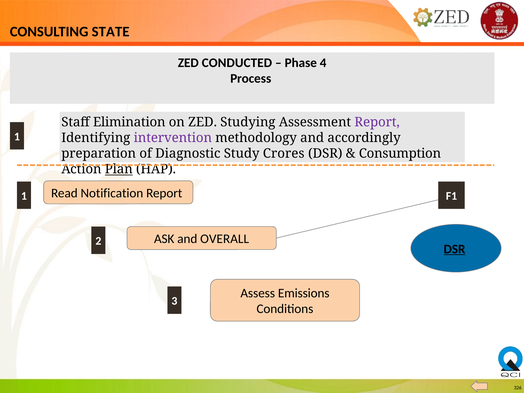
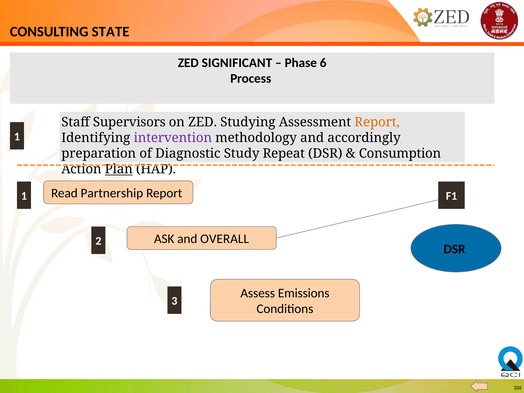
CONDUCTED: CONDUCTED -> SIGNIFICANT (237, 63)
4: 4 -> 6 (323, 63)
Elimination: Elimination -> Supervisors (129, 122)
Report colour: purple -> orange (377, 122)
Crores: Crores -> Repeat (284, 154)
Notification: Notification -> Partnership (112, 193)
DSR underline: present -> none (454, 249)
